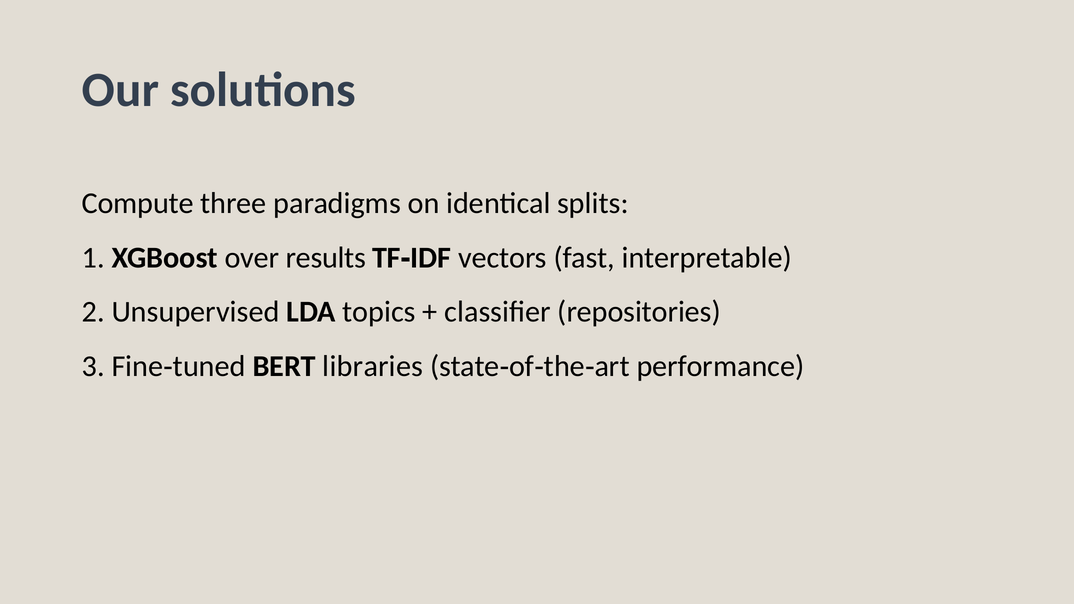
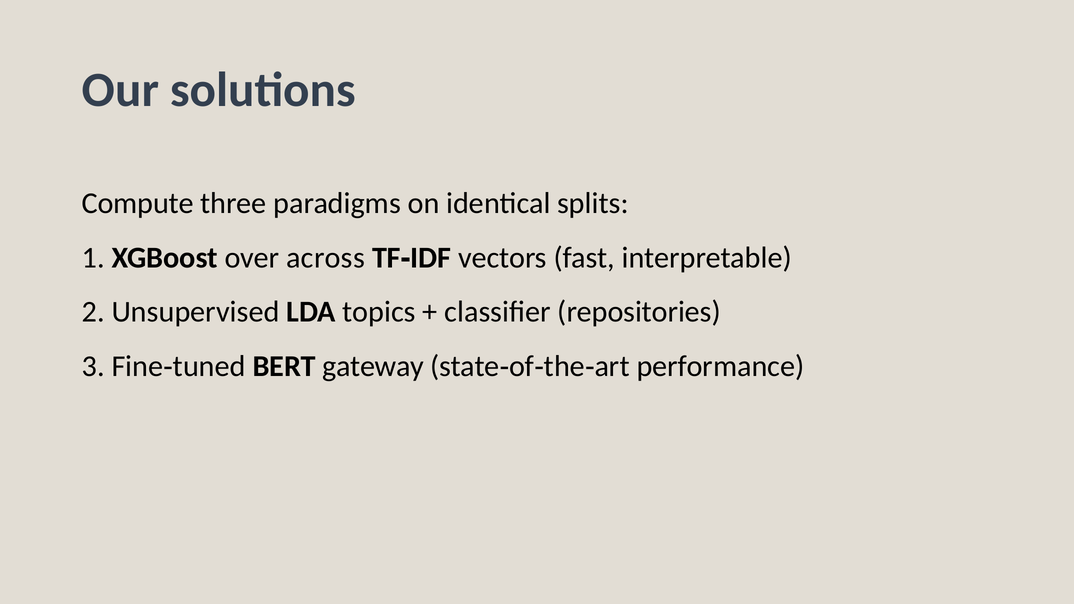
results: results -> across (326, 258)
libraries: libraries -> gateway (373, 366)
